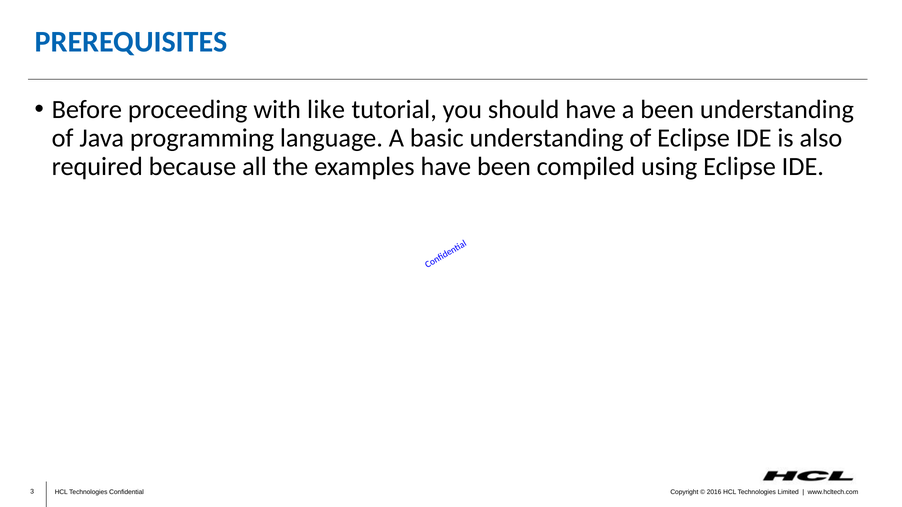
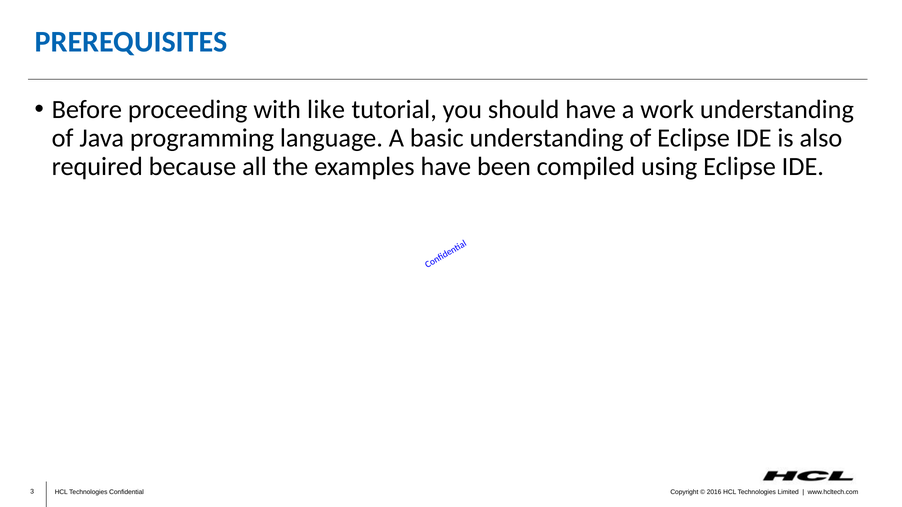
a been: been -> work (667, 110)
